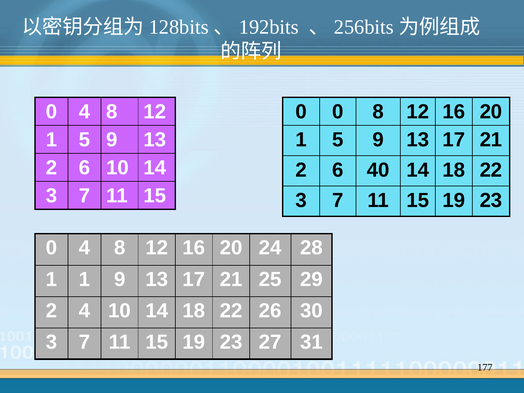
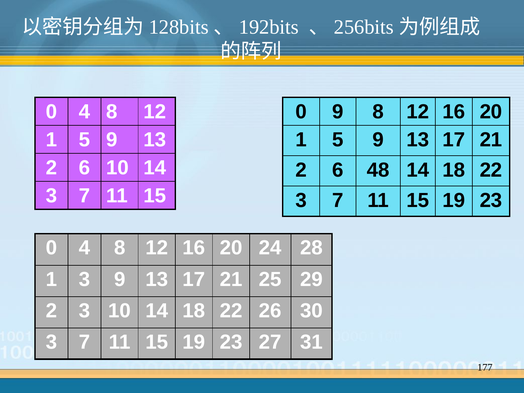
0 0: 0 -> 9 (338, 112)
40: 40 -> 48 (378, 170)
1 1: 1 -> 3 (85, 280)
2 4: 4 -> 3 (85, 311)
